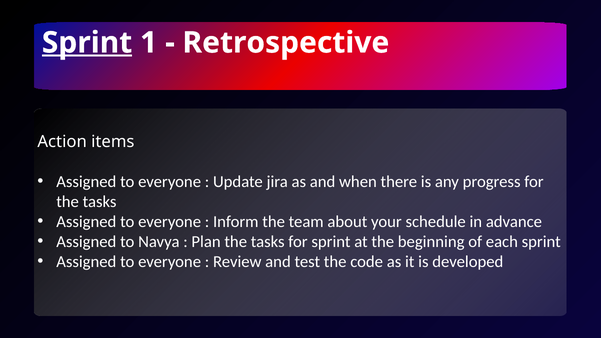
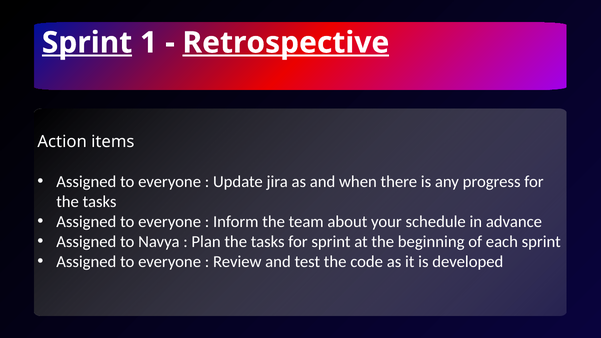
Retrospective underline: none -> present (286, 43)
